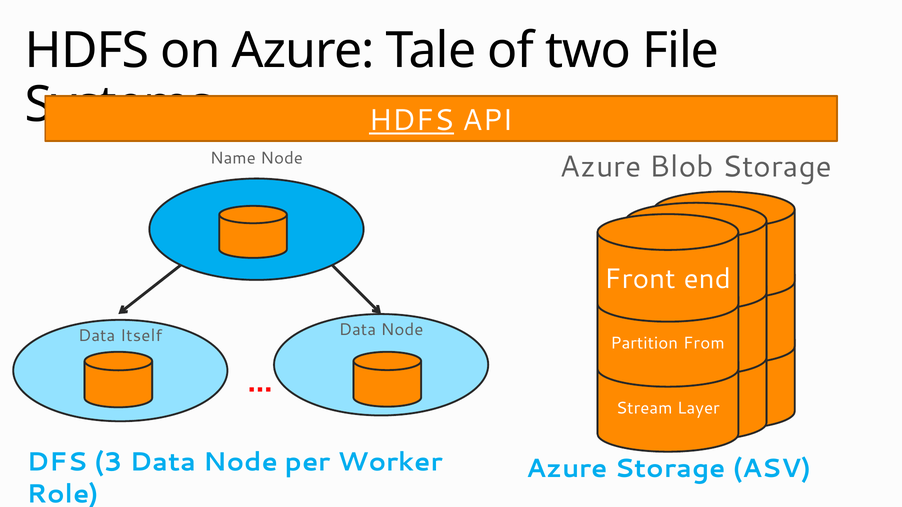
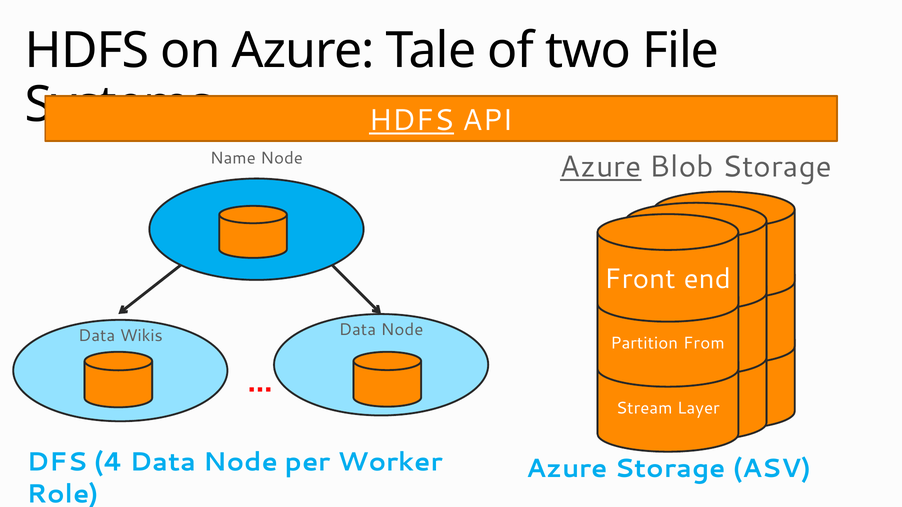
Azure underline: none -> present (601, 167)
Itself: Itself -> Wikis (141, 336)
3: 3 -> 4 (109, 463)
